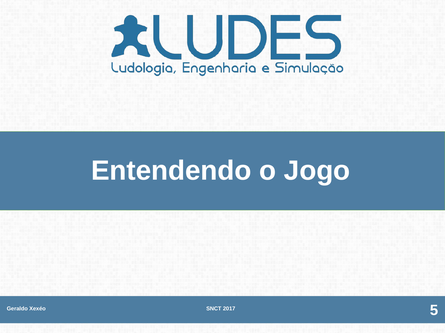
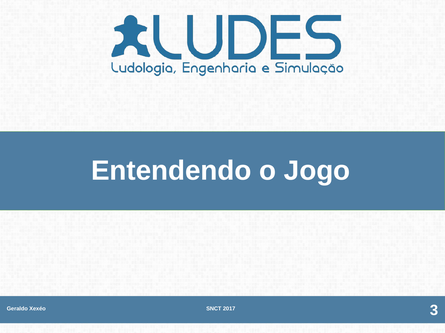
5: 5 -> 3 (434, 311)
